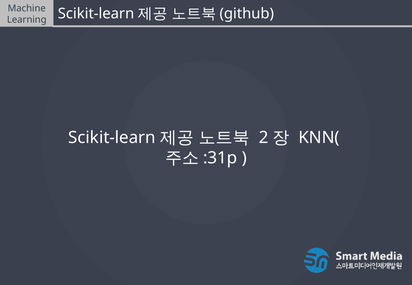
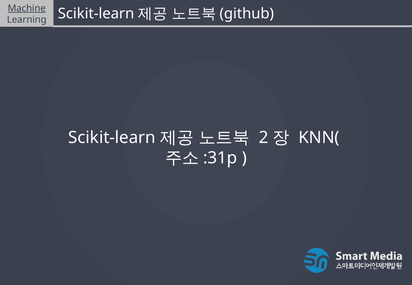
Machine underline: none -> present (27, 8)
